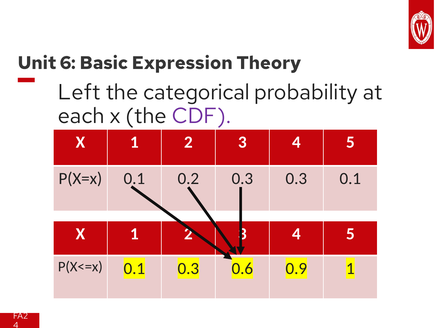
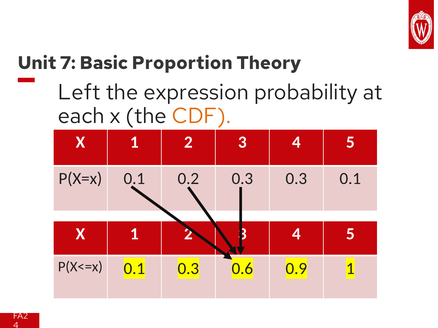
6: 6 -> 7 (68, 63)
Expression: Expression -> Proportion (182, 63)
categorical: categorical -> expression (196, 92)
CDF colour: purple -> orange (202, 116)
